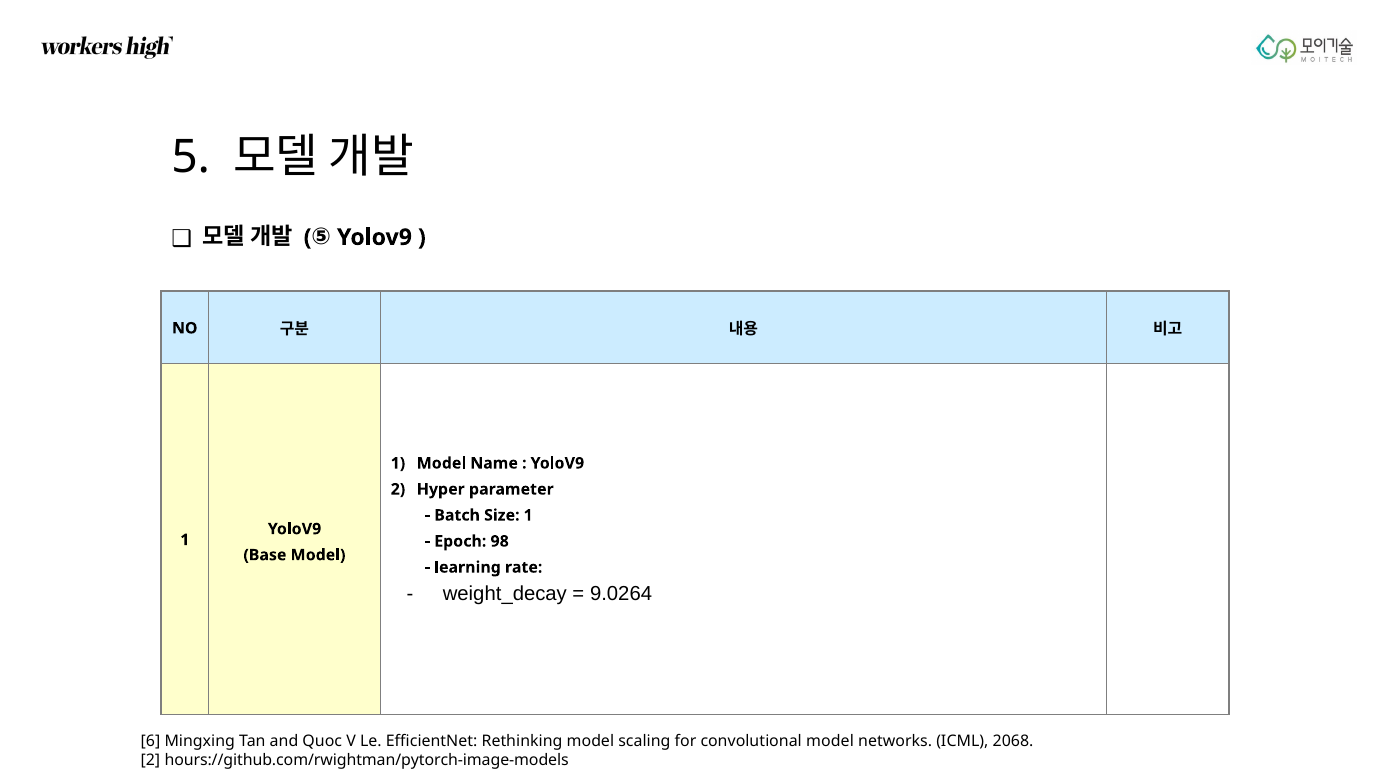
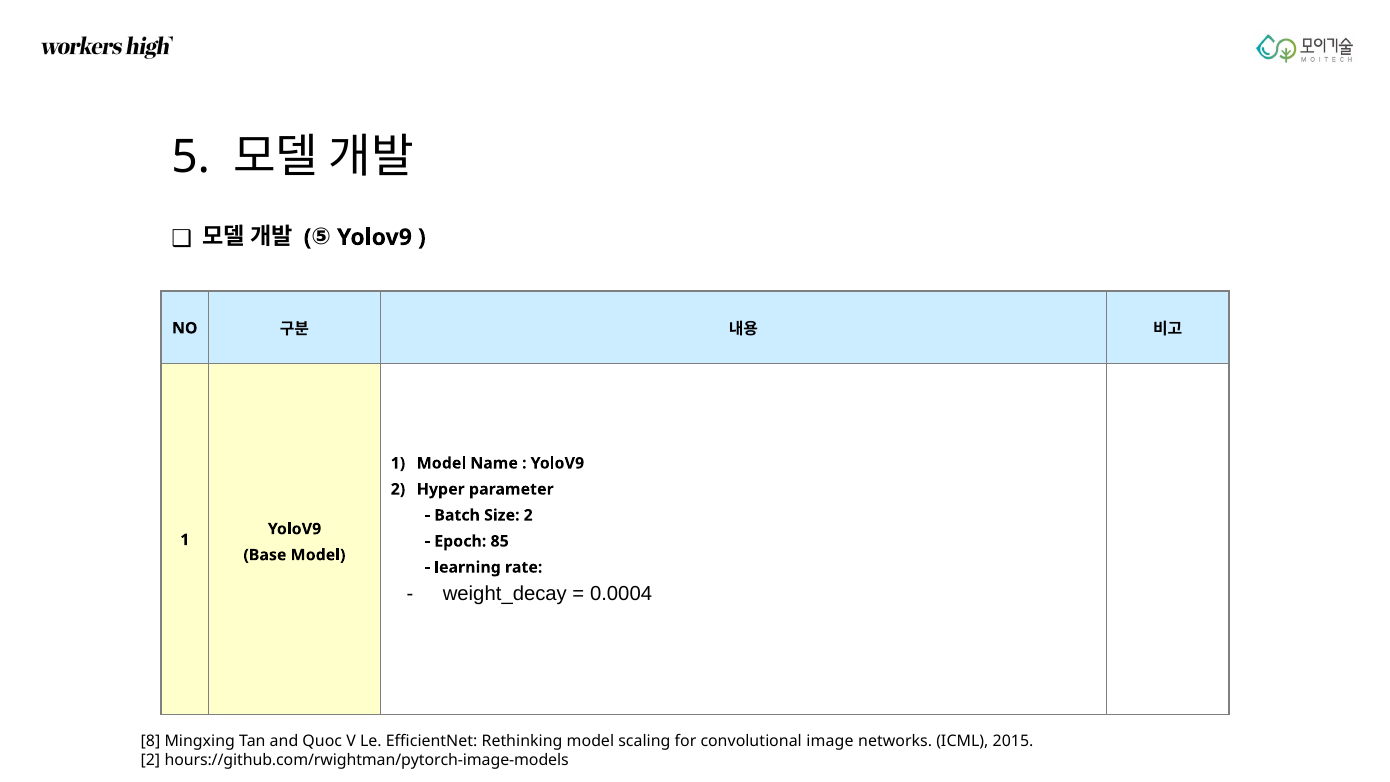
Size 1: 1 -> 2 (528, 515)
98: 98 -> 85 (500, 541)
9.0264: 9.0264 -> 0.0004 (621, 593)
6: 6 -> 8 (150, 741)
convolutional model: model -> image (830, 741)
2068: 2068 -> 2015 (1013, 741)
